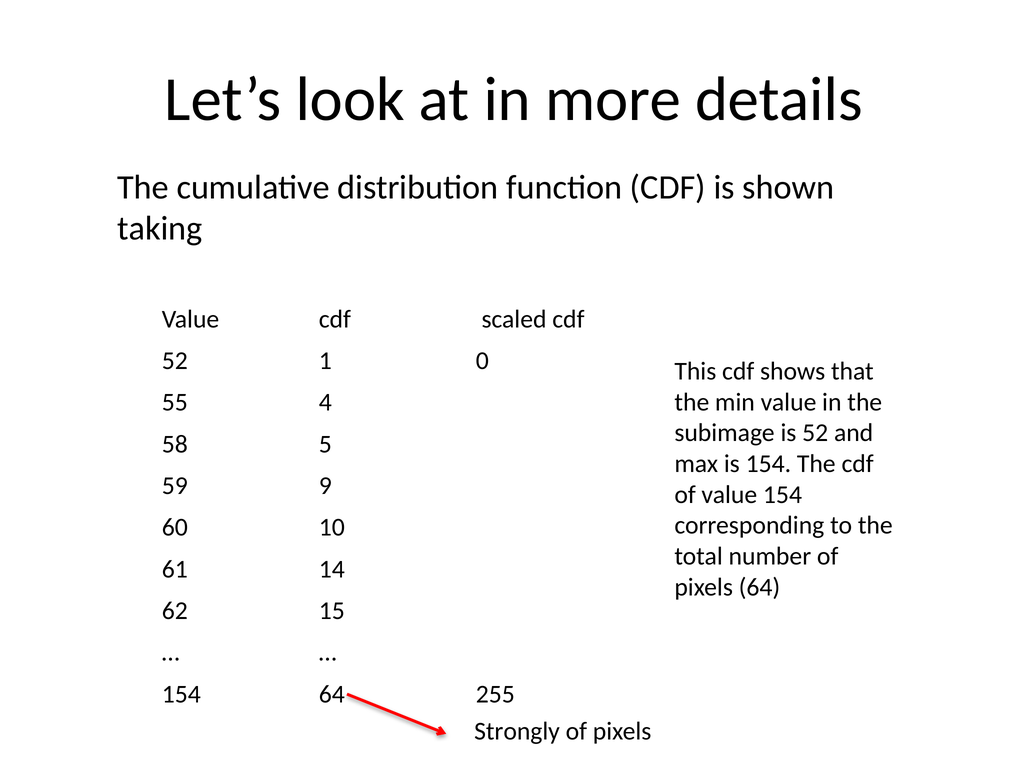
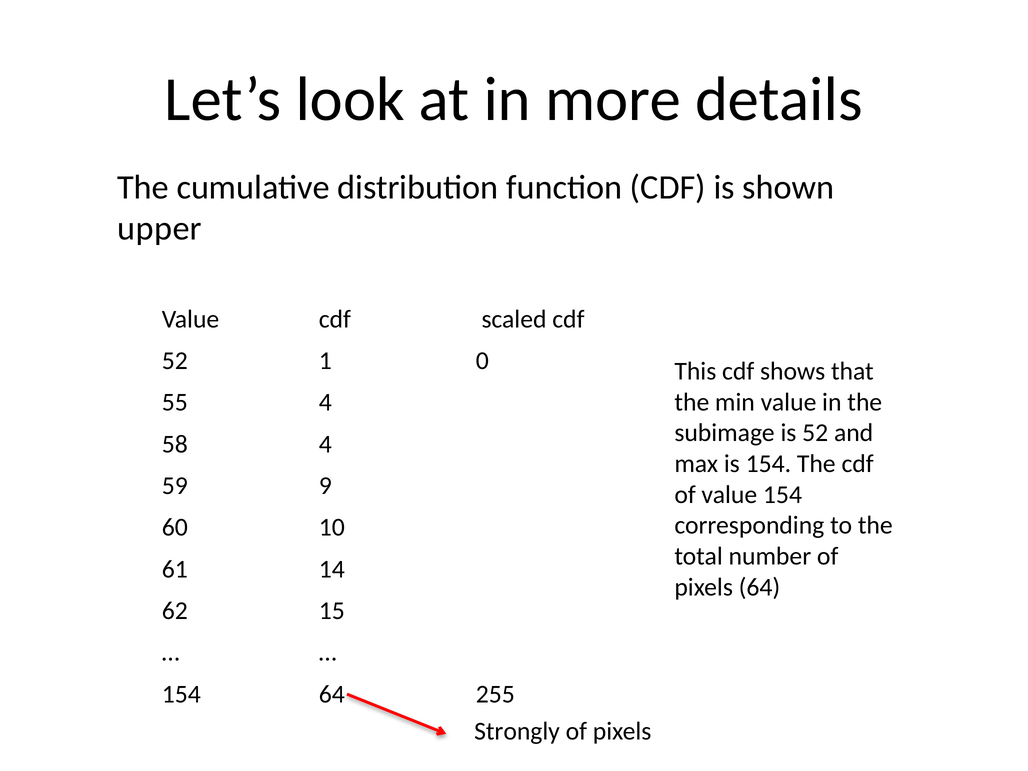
taking: taking -> upper (160, 228)
58 5: 5 -> 4 (325, 444)
